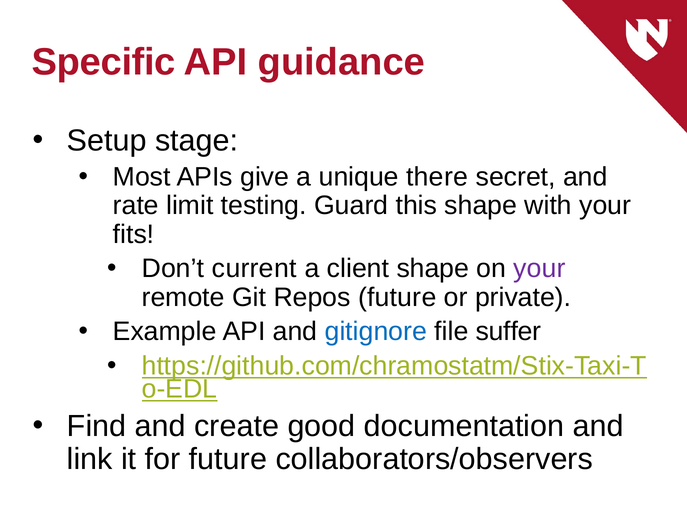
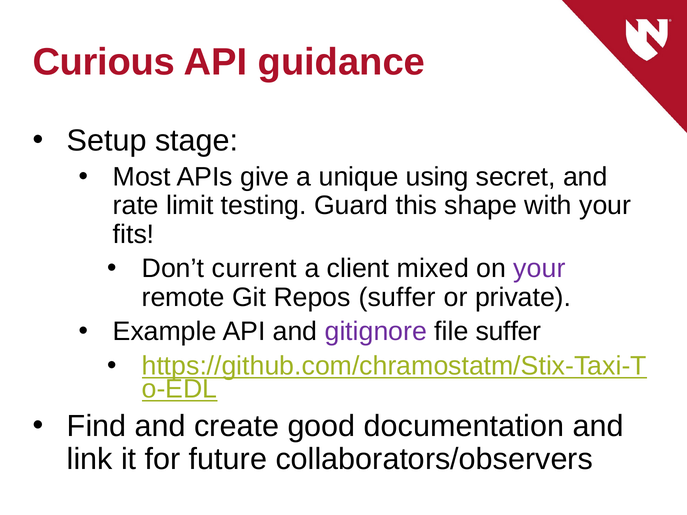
Specific: Specific -> Curious (104, 62)
there: there -> using (437, 177)
client shape: shape -> mixed (433, 269)
Repos future: future -> suffer (397, 298)
gitignore colour: blue -> purple (376, 332)
